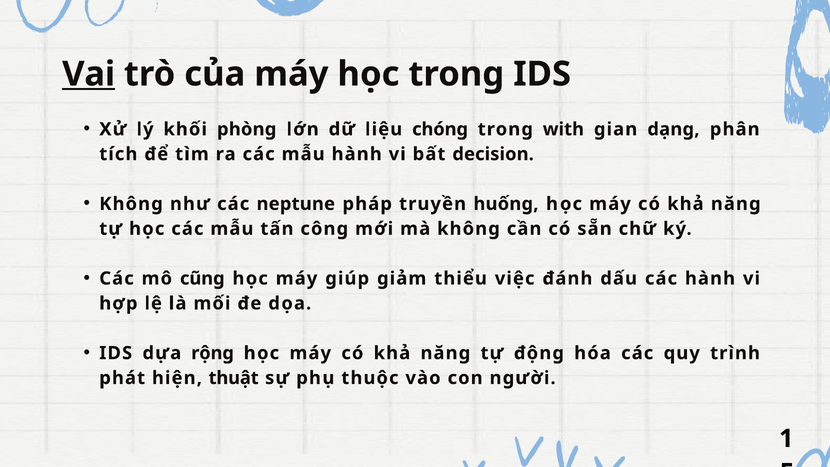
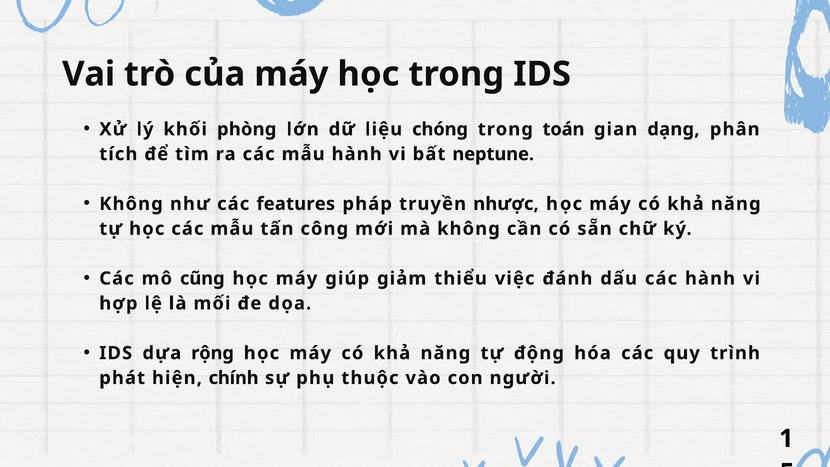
Vai underline: present -> none (89, 74)
with: with -> toán (563, 129)
decision: decision -> neptune (493, 154)
neptune: neptune -> features (296, 204)
huống: huống -> nhược (506, 204)
thuật: thuật -> chính (234, 378)
